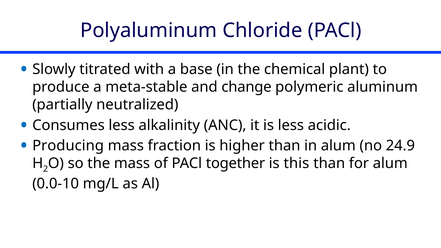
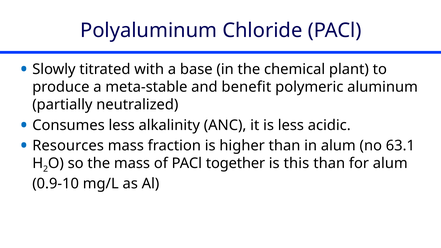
change: change -> benefit (246, 87)
Producing: Producing -> Resources (68, 146)
24.9: 24.9 -> 63.1 (400, 146)
0.0-10: 0.0-10 -> 0.9-10 (56, 184)
